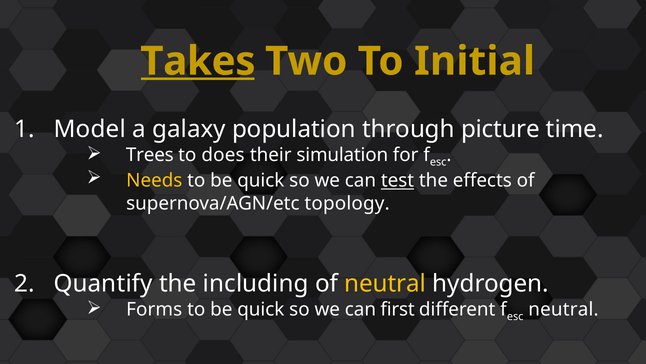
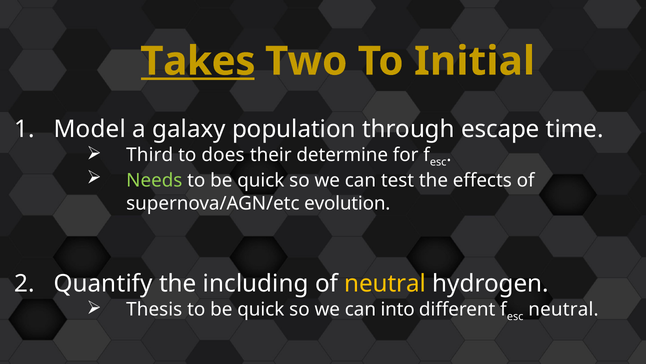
picture: picture -> escape (500, 129)
Trees: Trees -> Third (150, 155)
simulation: simulation -> determine (342, 155)
Needs colour: yellow -> light green (154, 180)
test underline: present -> none (398, 180)
topology: topology -> evolution (347, 203)
Forms: Forms -> Thesis (154, 309)
first: first -> into (398, 309)
